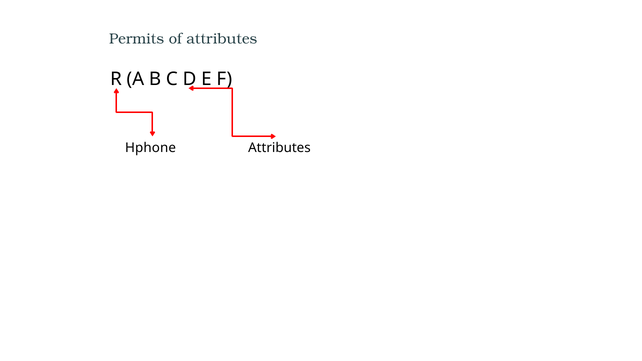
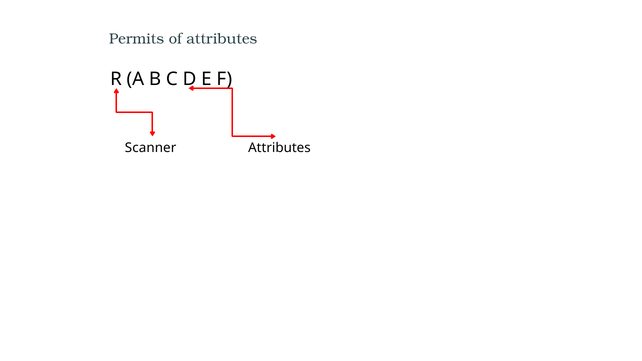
Hphone: Hphone -> Scanner (151, 148)
